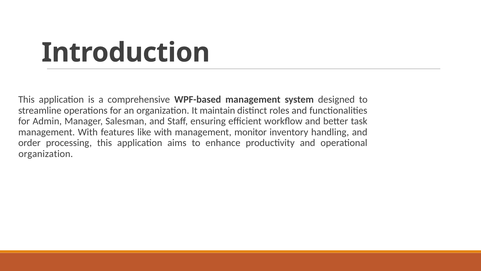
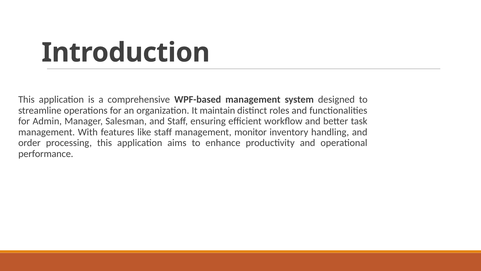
like with: with -> staff (163, 132)
organization: organization -> performance (46, 154)
